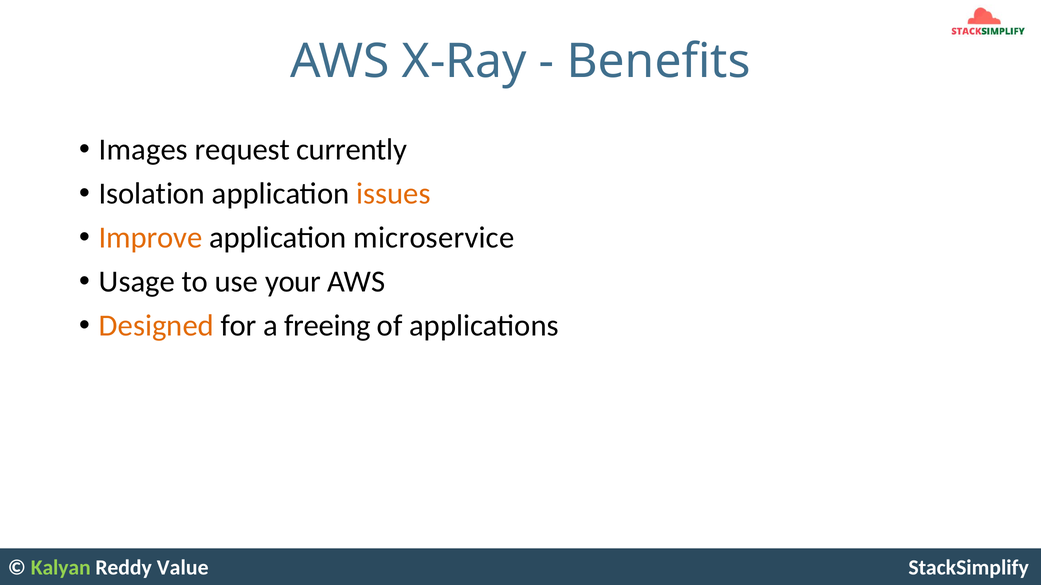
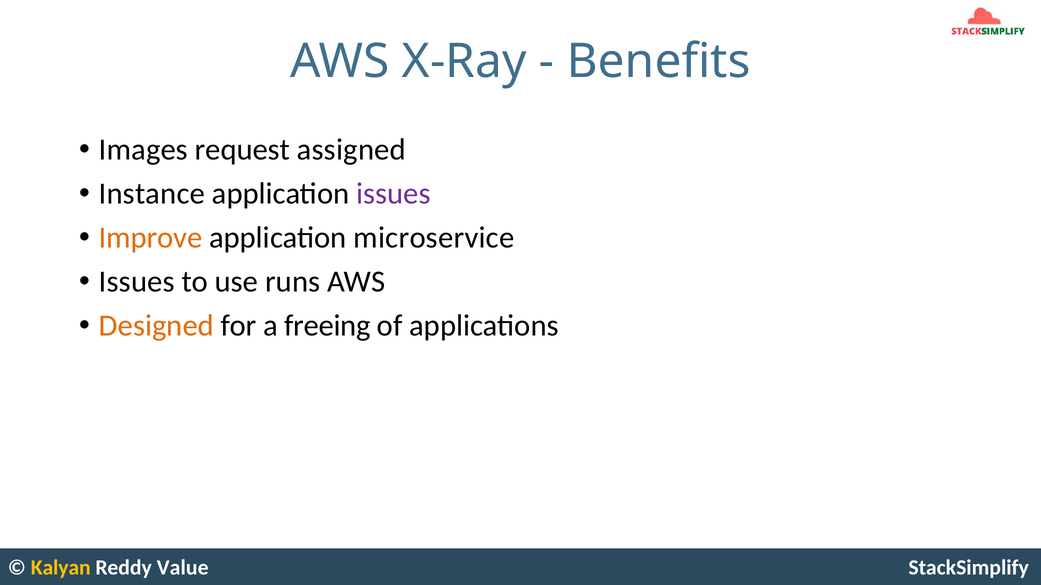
currently: currently -> assigned (351, 150)
Isolation: Isolation -> Instance (152, 194)
issues colour: orange -> purple (393, 194)
Usage: Usage -> Issues (137, 282)
your: your -> runs (293, 282)
Kalyan colour: light green -> yellow (61, 568)
